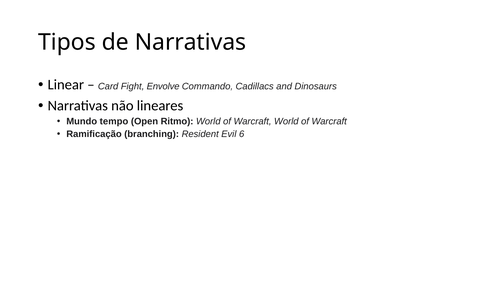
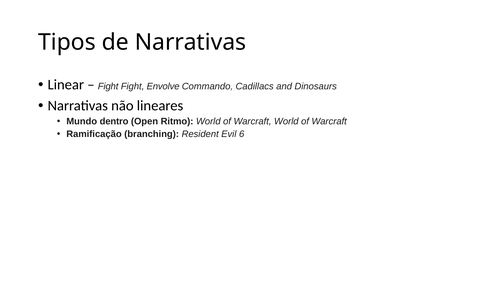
Card: Card -> Fight (108, 86)
tempo: tempo -> dentro (114, 121)
